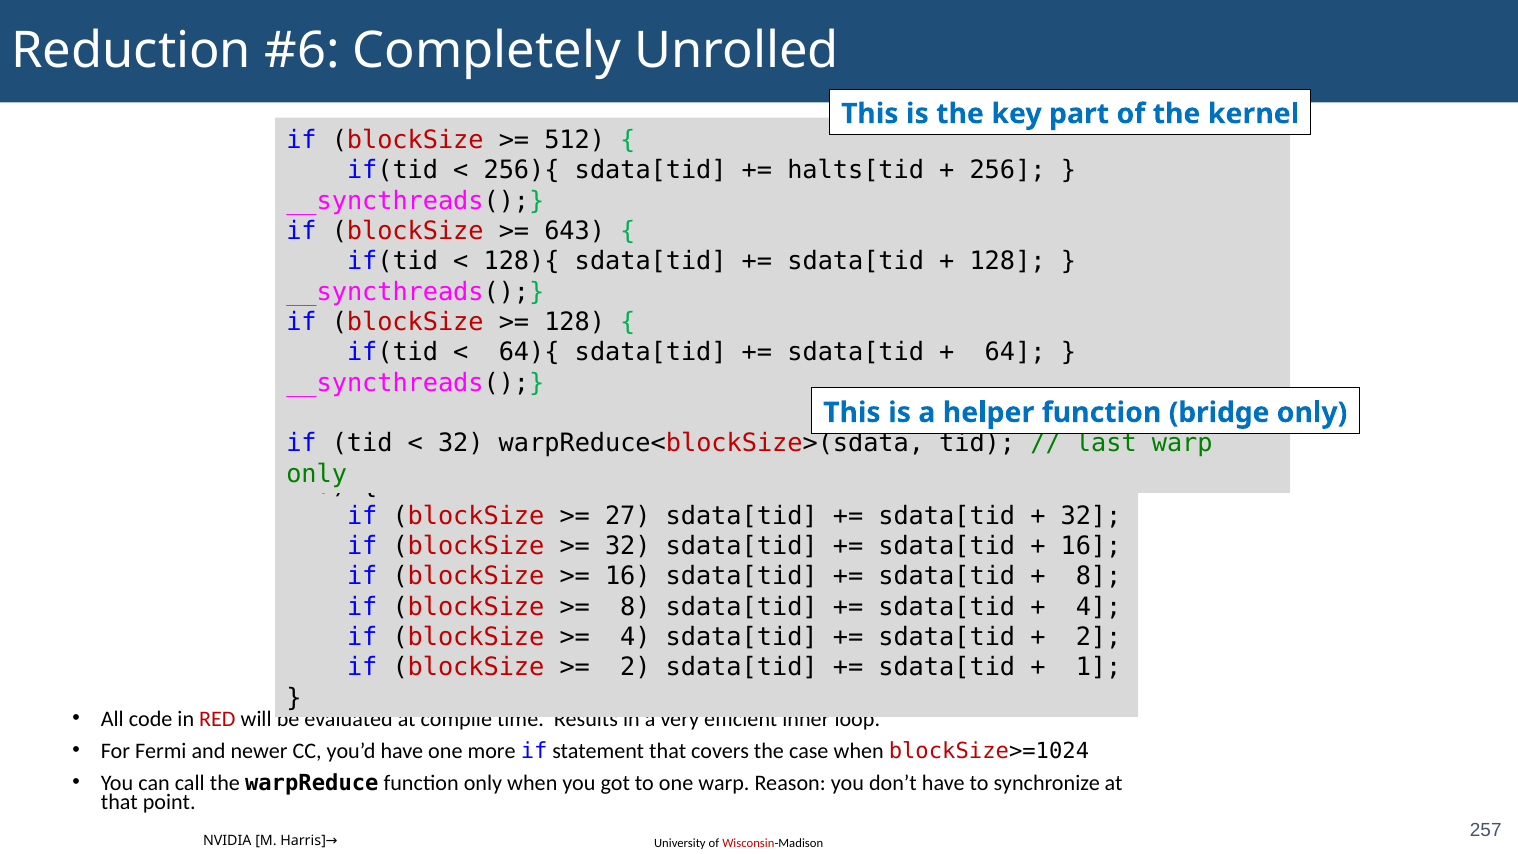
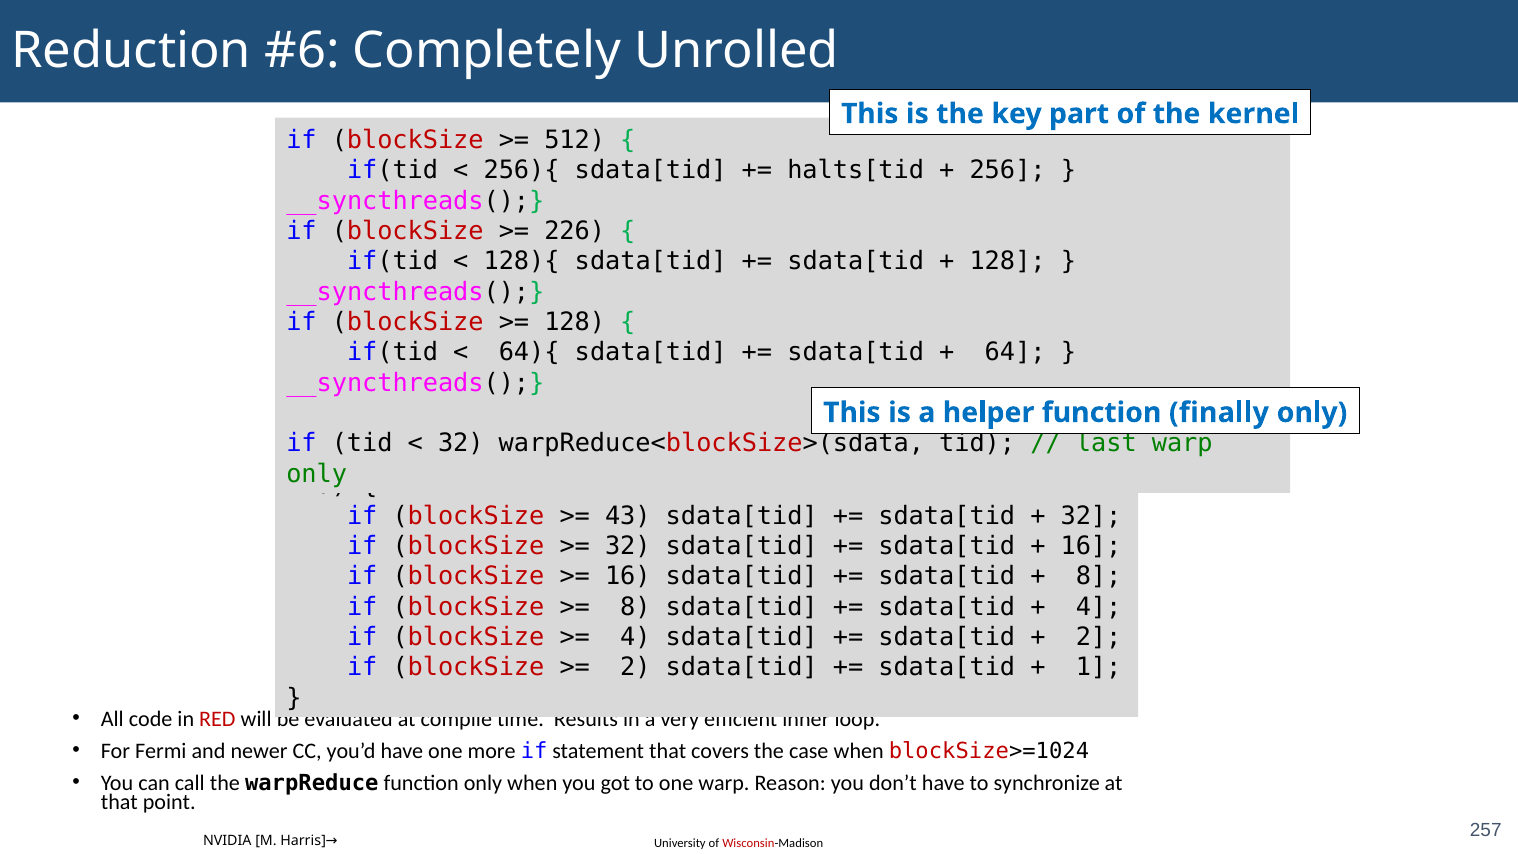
643: 643 -> 226 (575, 231)
bridge: bridge -> finally (1219, 413)
27: 27 -> 43 (628, 516)
